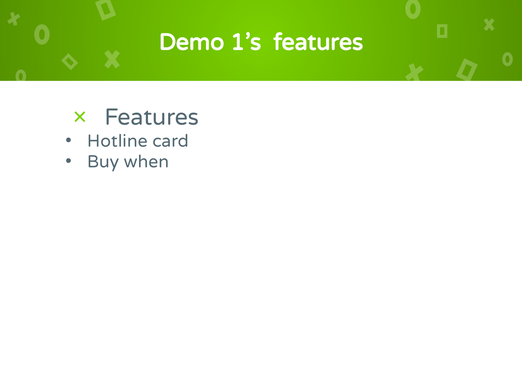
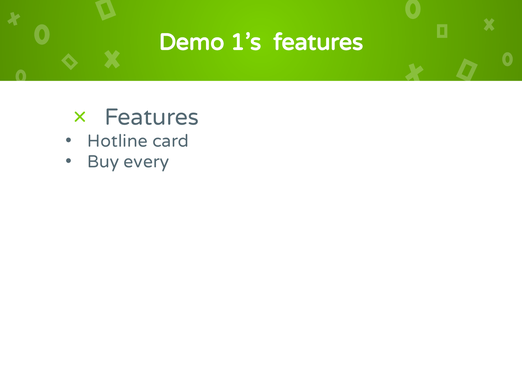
when: when -> every (146, 162)
